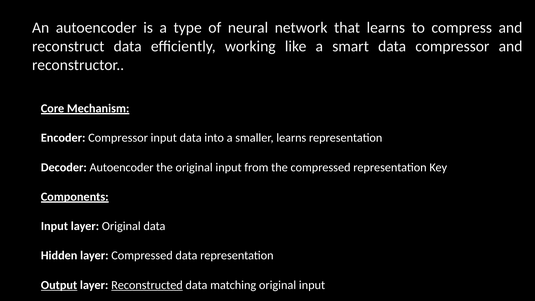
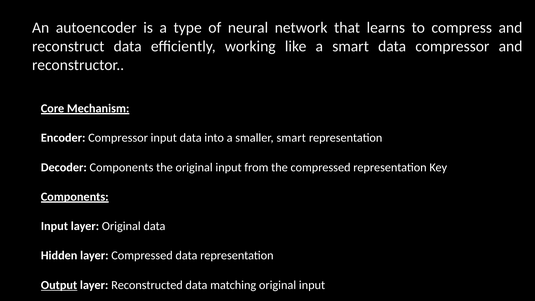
smaller learns: learns -> smart (291, 138)
Decoder Autoencoder: Autoencoder -> Components (121, 167)
Reconstructed underline: present -> none (147, 285)
